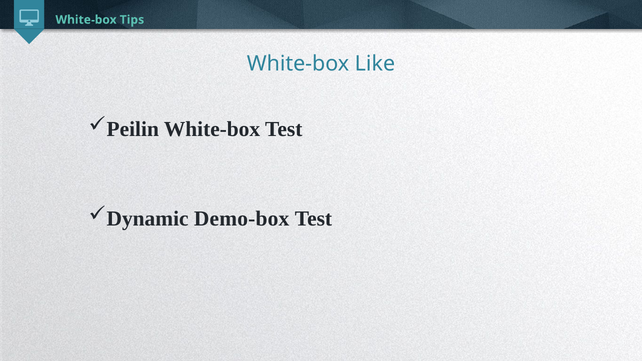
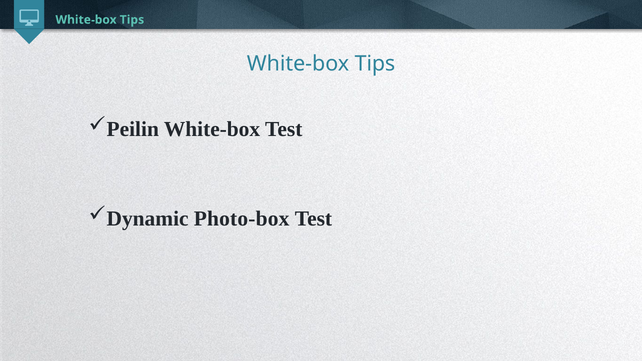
Like: Like -> Tips (375, 63)
Demo-box: Demo-box -> Photo-box (242, 219)
